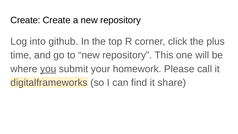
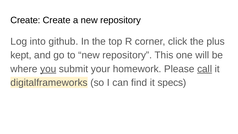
time: time -> kept (21, 55)
call underline: none -> present (205, 69)
share: share -> specs (172, 83)
